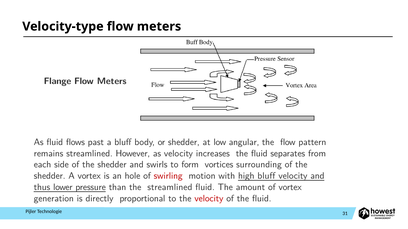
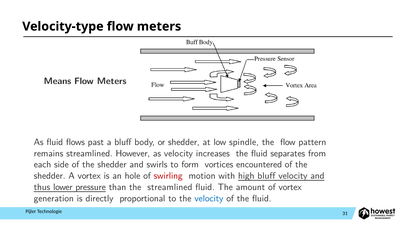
Flange: Flange -> Means (57, 81)
angular: angular -> spindle (244, 142)
surrounding: surrounding -> encountered (259, 165)
velocity colour: red -> blue (209, 199)
